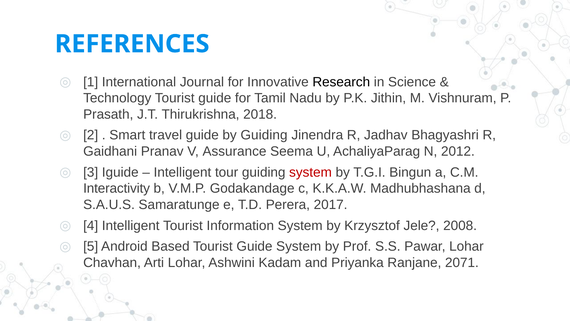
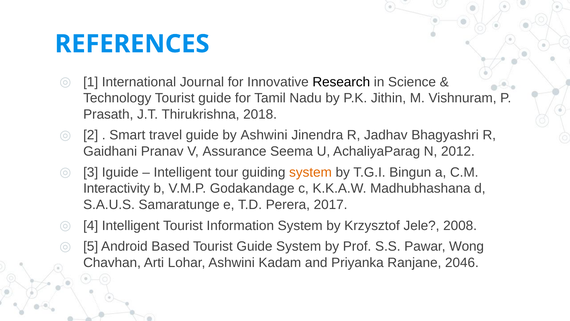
by Guiding: Guiding -> Ashwini (264, 135)
system colour: red -> orange (310, 172)
Pawar Lohar: Lohar -> Wong (467, 246)
2071: 2071 -> 2046 (462, 262)
